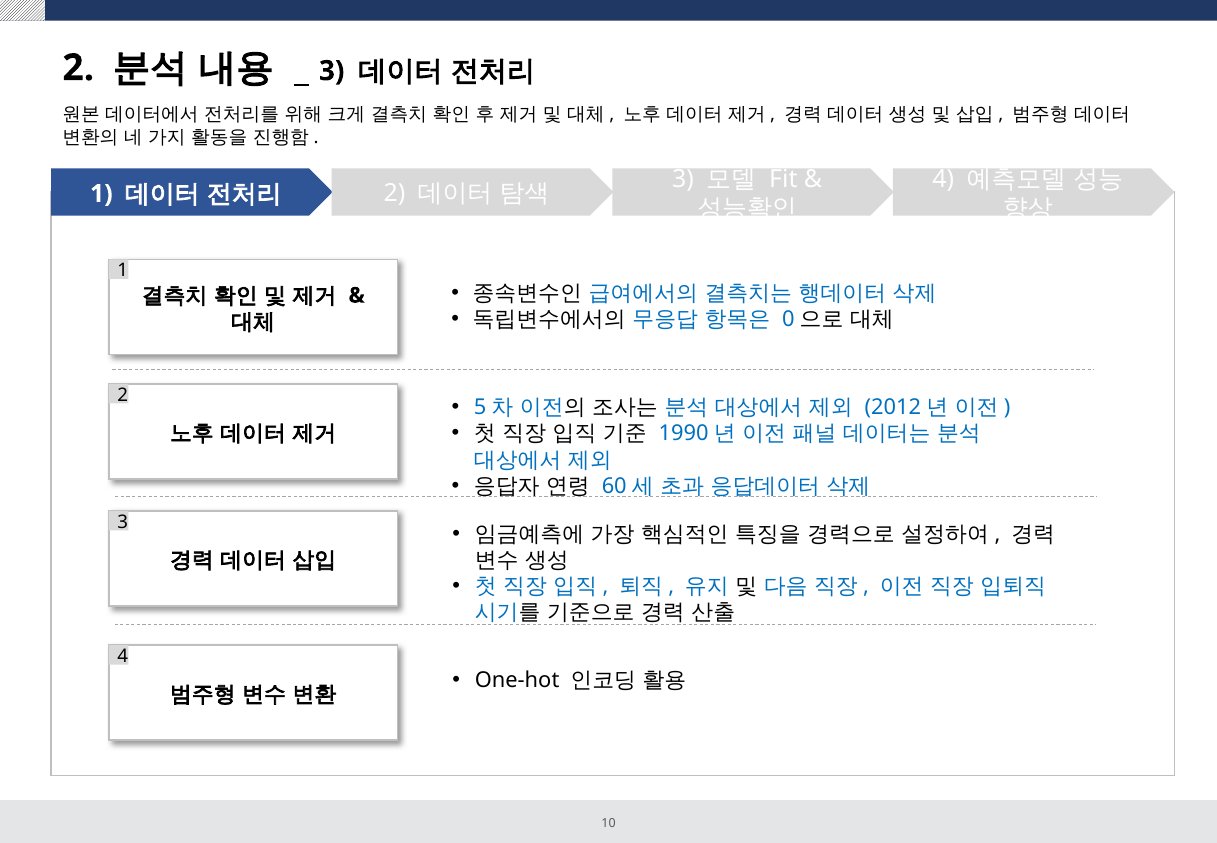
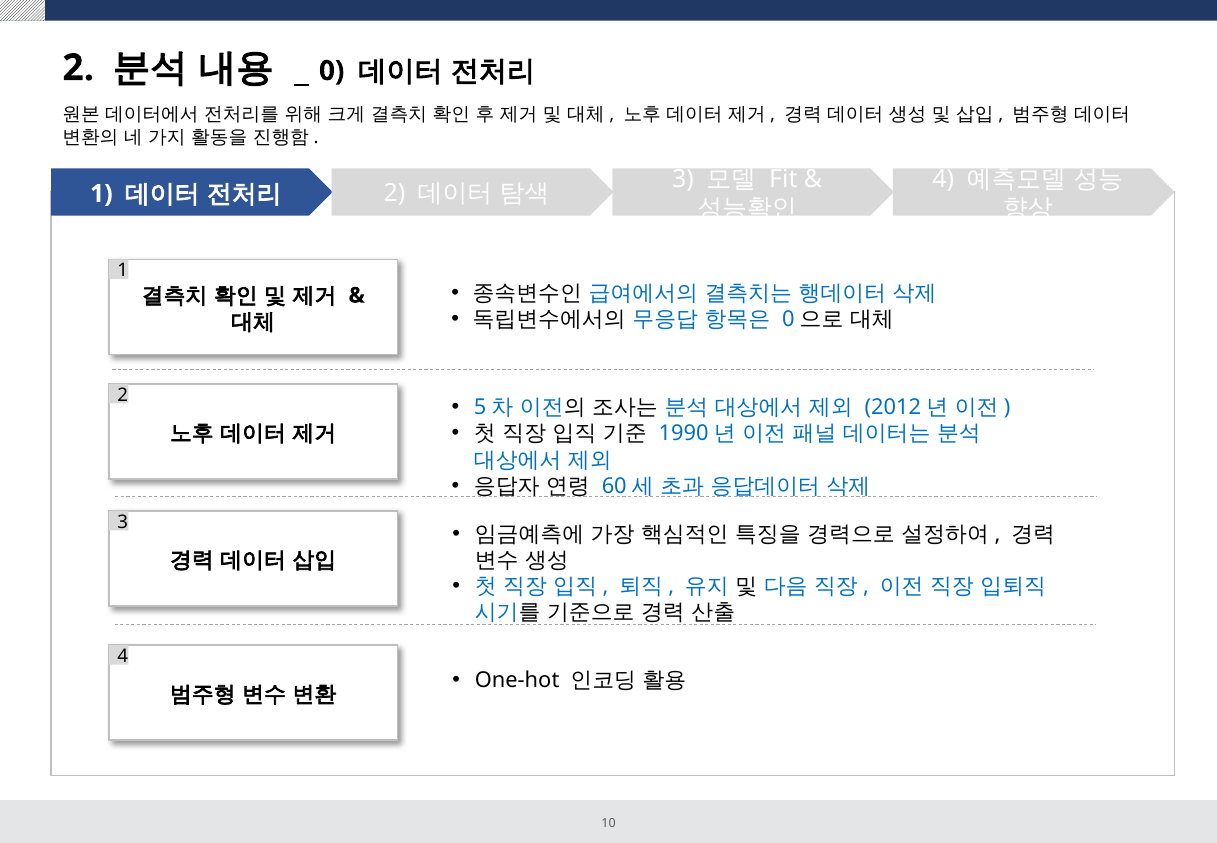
3: 3 -> 0 (332, 71)
